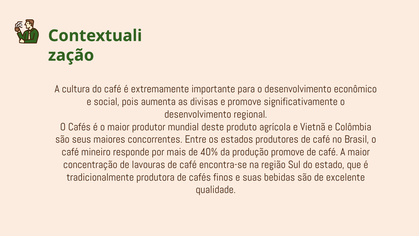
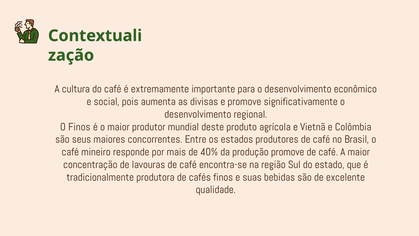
O Cafés: Cafés -> Finos (79, 127)
